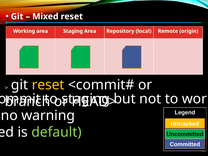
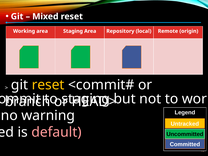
default colour: light green -> pink (56, 132)
